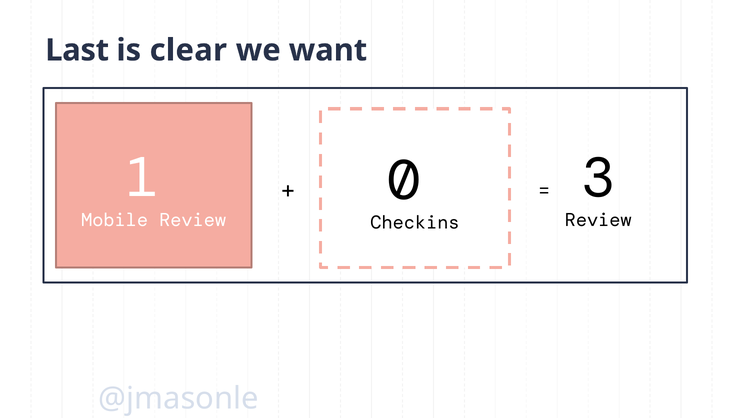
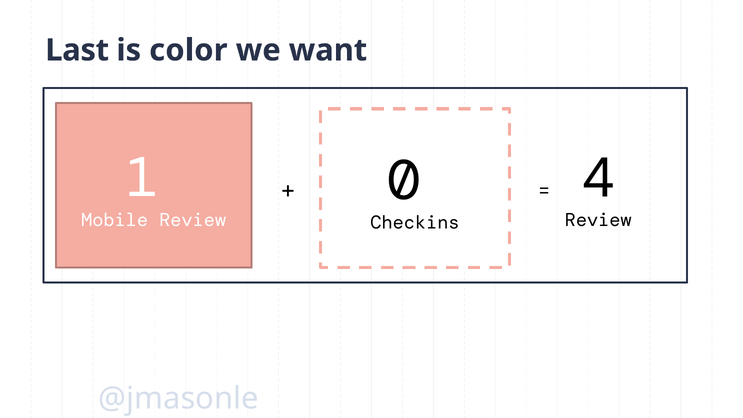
clear: clear -> color (188, 50)
3: 3 -> 4 (598, 178)
